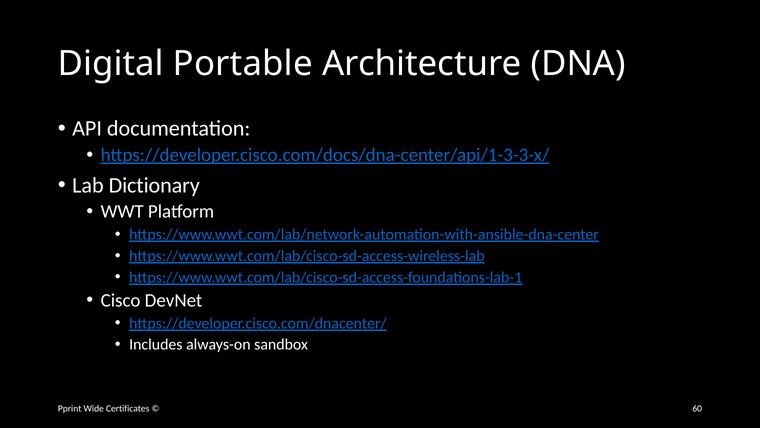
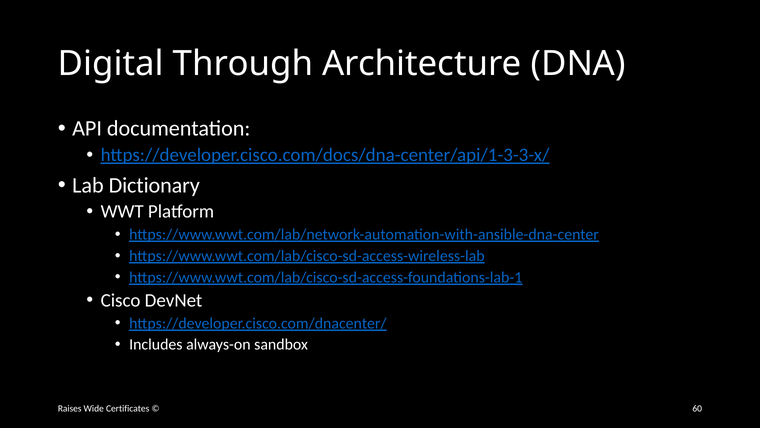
Portable: Portable -> Through (243, 64)
Pprint: Pprint -> Raises (70, 408)
